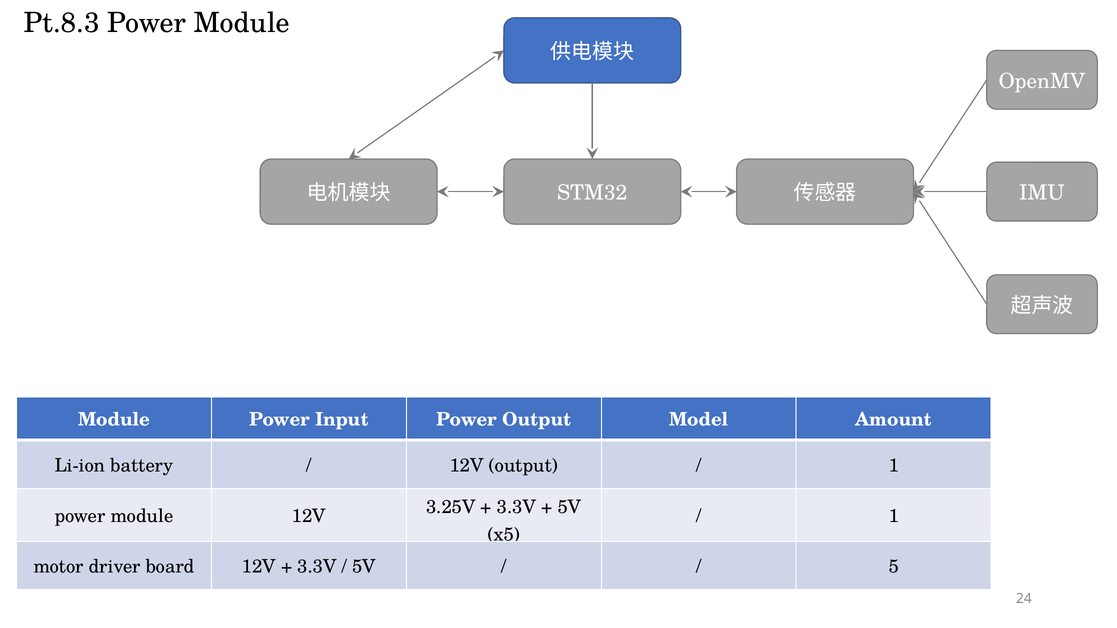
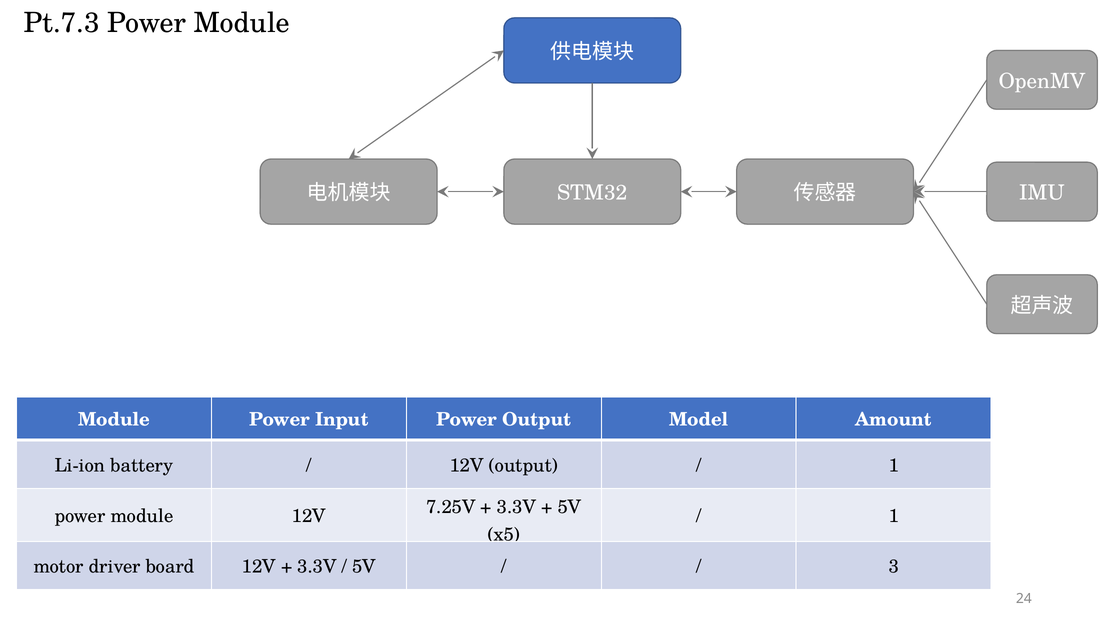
Pt.8.3: Pt.8.3 -> Pt.7.3 (62, 23)
3.25V: 3.25V -> 7.25V (451, 508)
5: 5 -> 3 (894, 567)
